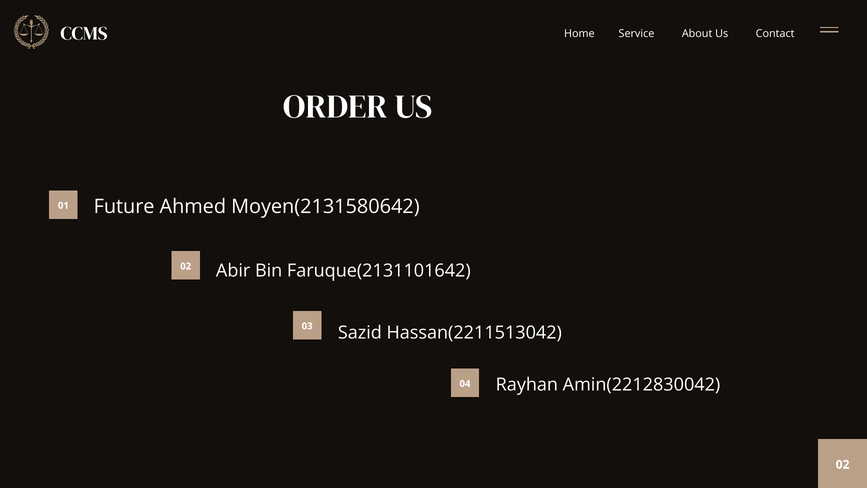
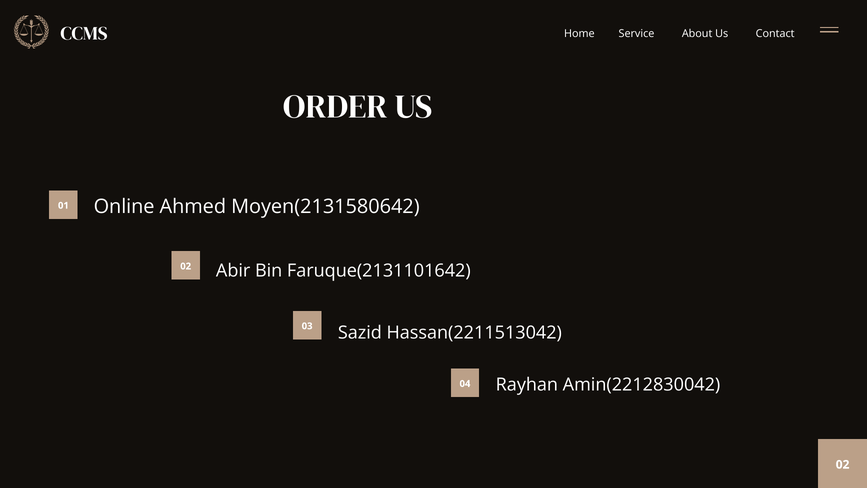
Future: Future -> Online (124, 207)
